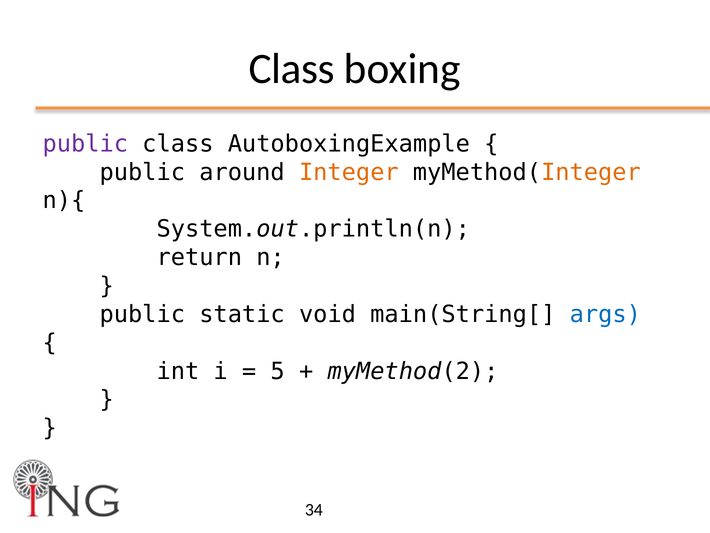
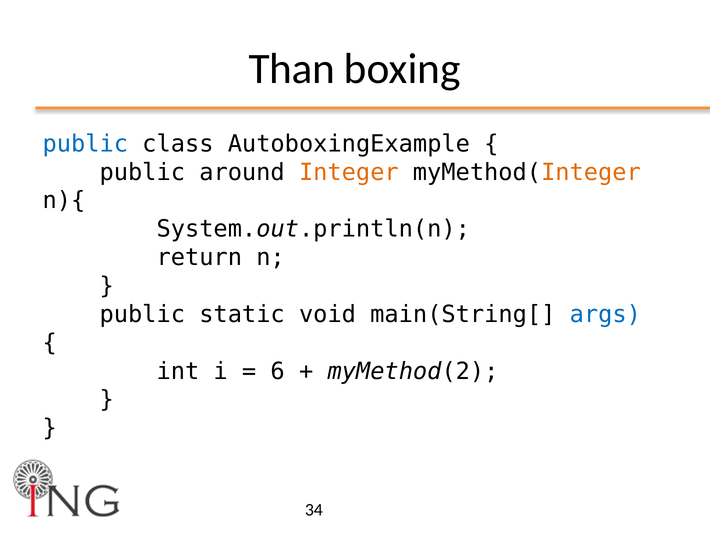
Class: Class -> Than (292, 69)
public colour: purple -> blue (85, 144)
5: 5 -> 6 (278, 371)
